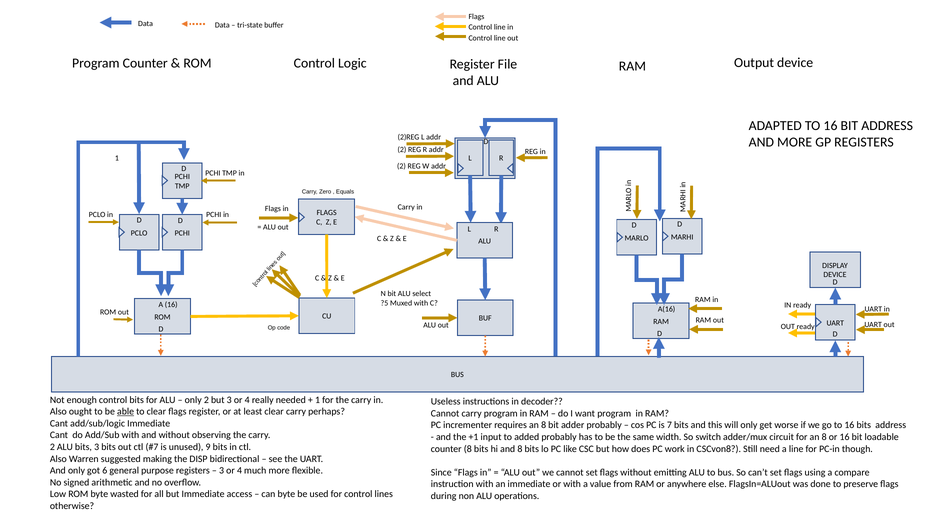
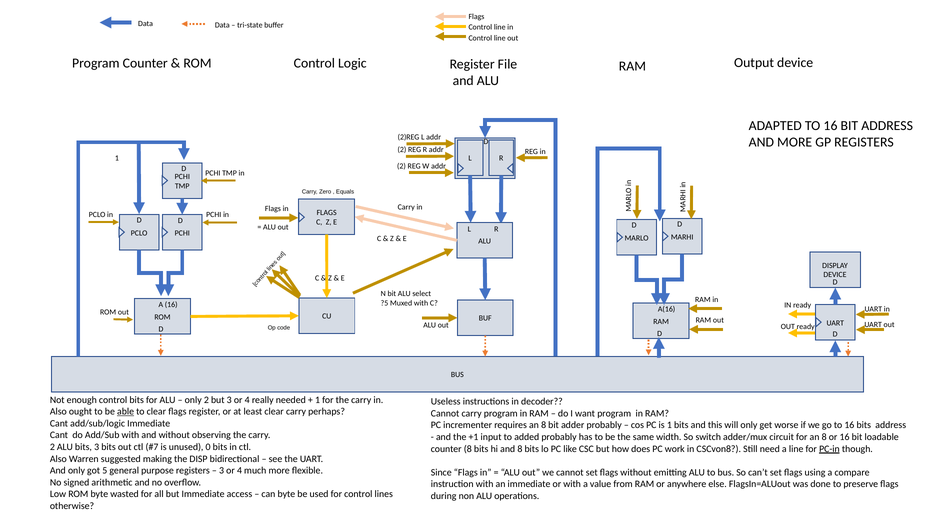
is 7: 7 -> 1 (669, 425)
9: 9 -> 0 (208, 447)
PC-in underline: none -> present (829, 449)
6: 6 -> 5 (105, 470)
